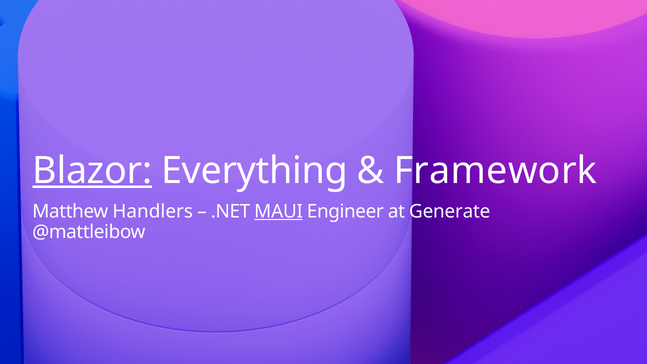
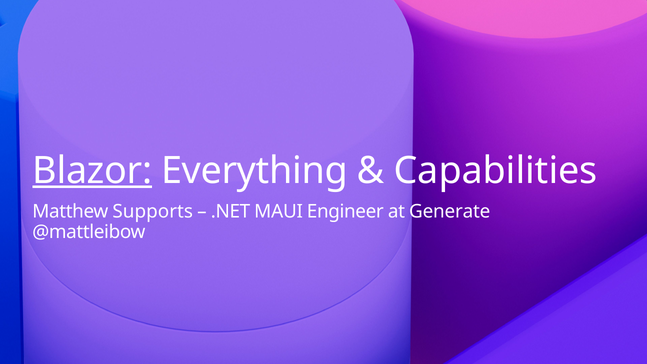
Framework: Framework -> Capabilities (496, 171)
Handlers: Handlers -> Supports (153, 211)
MAUI underline: present -> none (279, 211)
